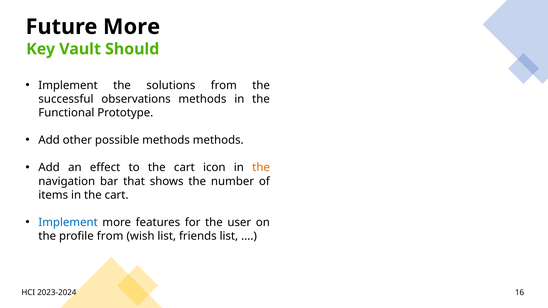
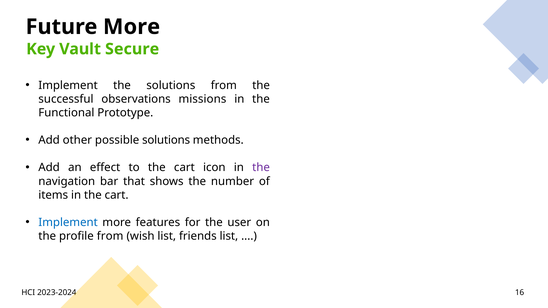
Should: Should -> Secure (132, 49)
observations methods: methods -> missions (202, 99)
possible methods: methods -> solutions (166, 140)
the colour: orange -> purple (261, 168)
